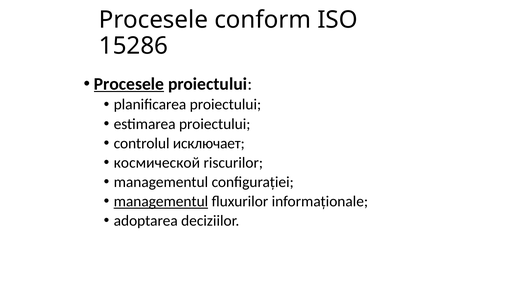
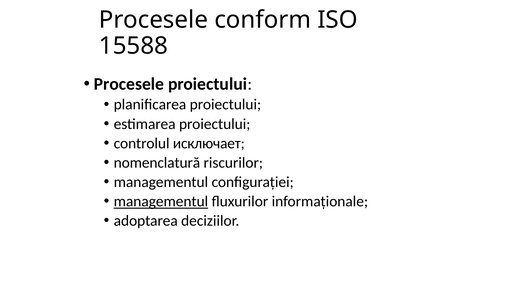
15286: 15286 -> 15588 (134, 46)
Procesele underline: present -> none (129, 84)
космической: космической -> nomenclatură (157, 163)
